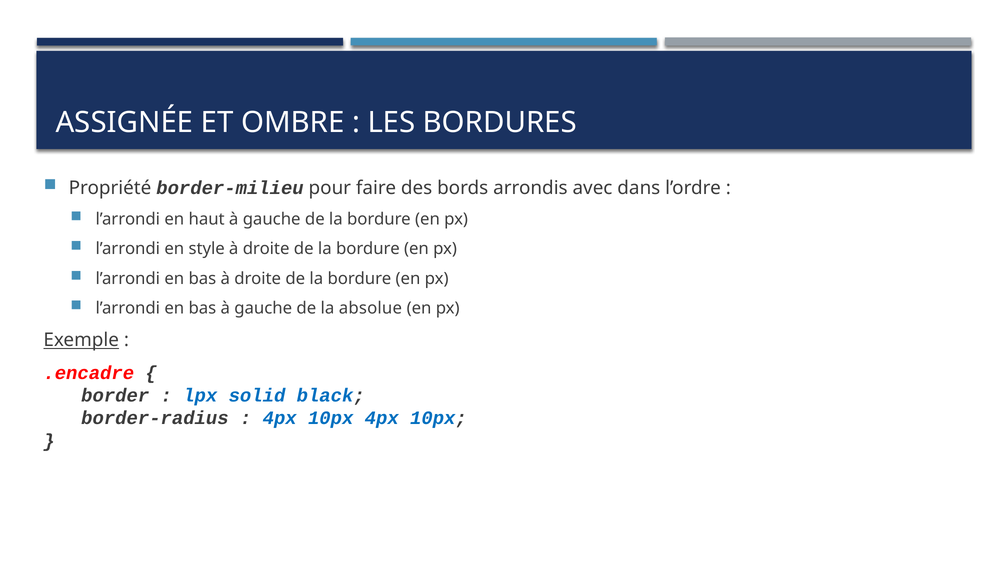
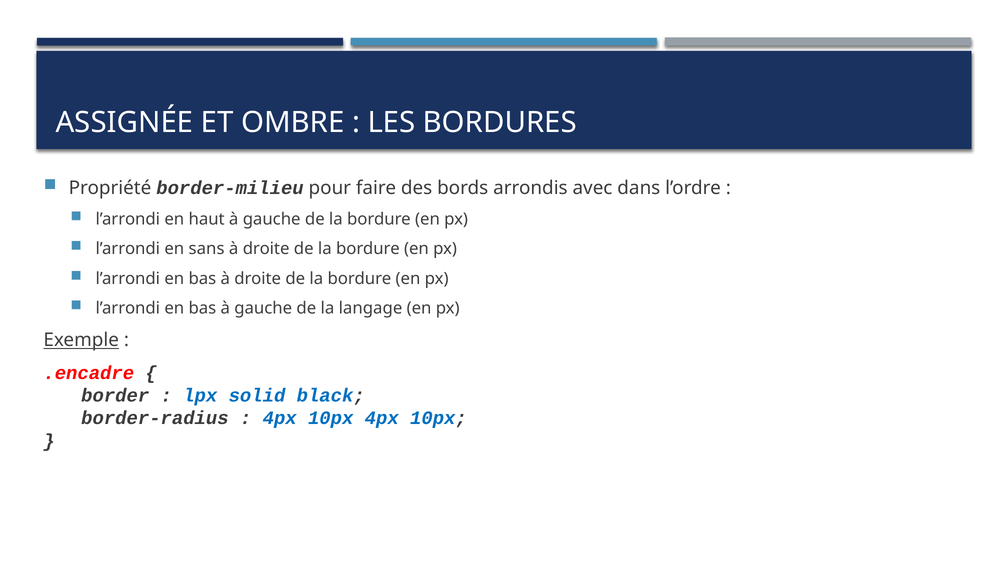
style: style -> sans (207, 249)
absolue: absolue -> langage (370, 308)
